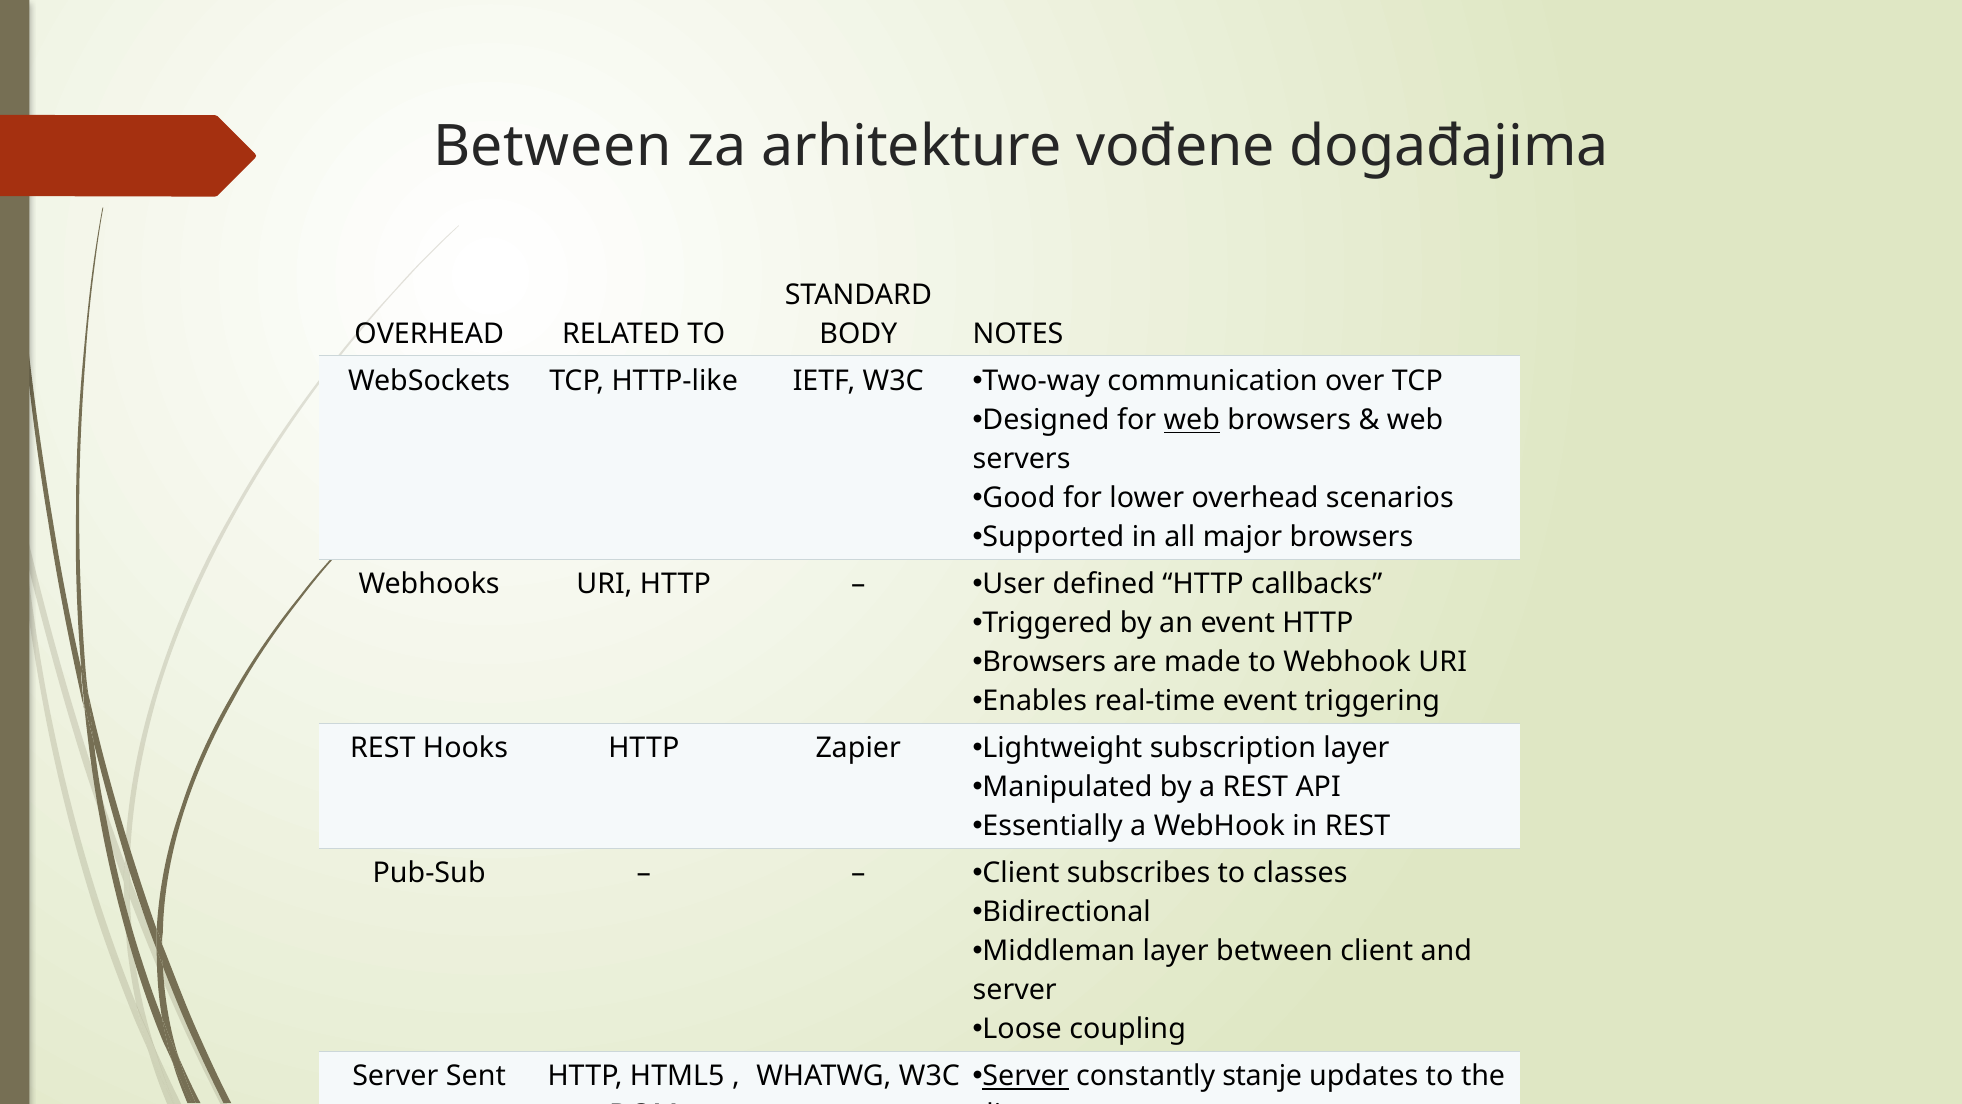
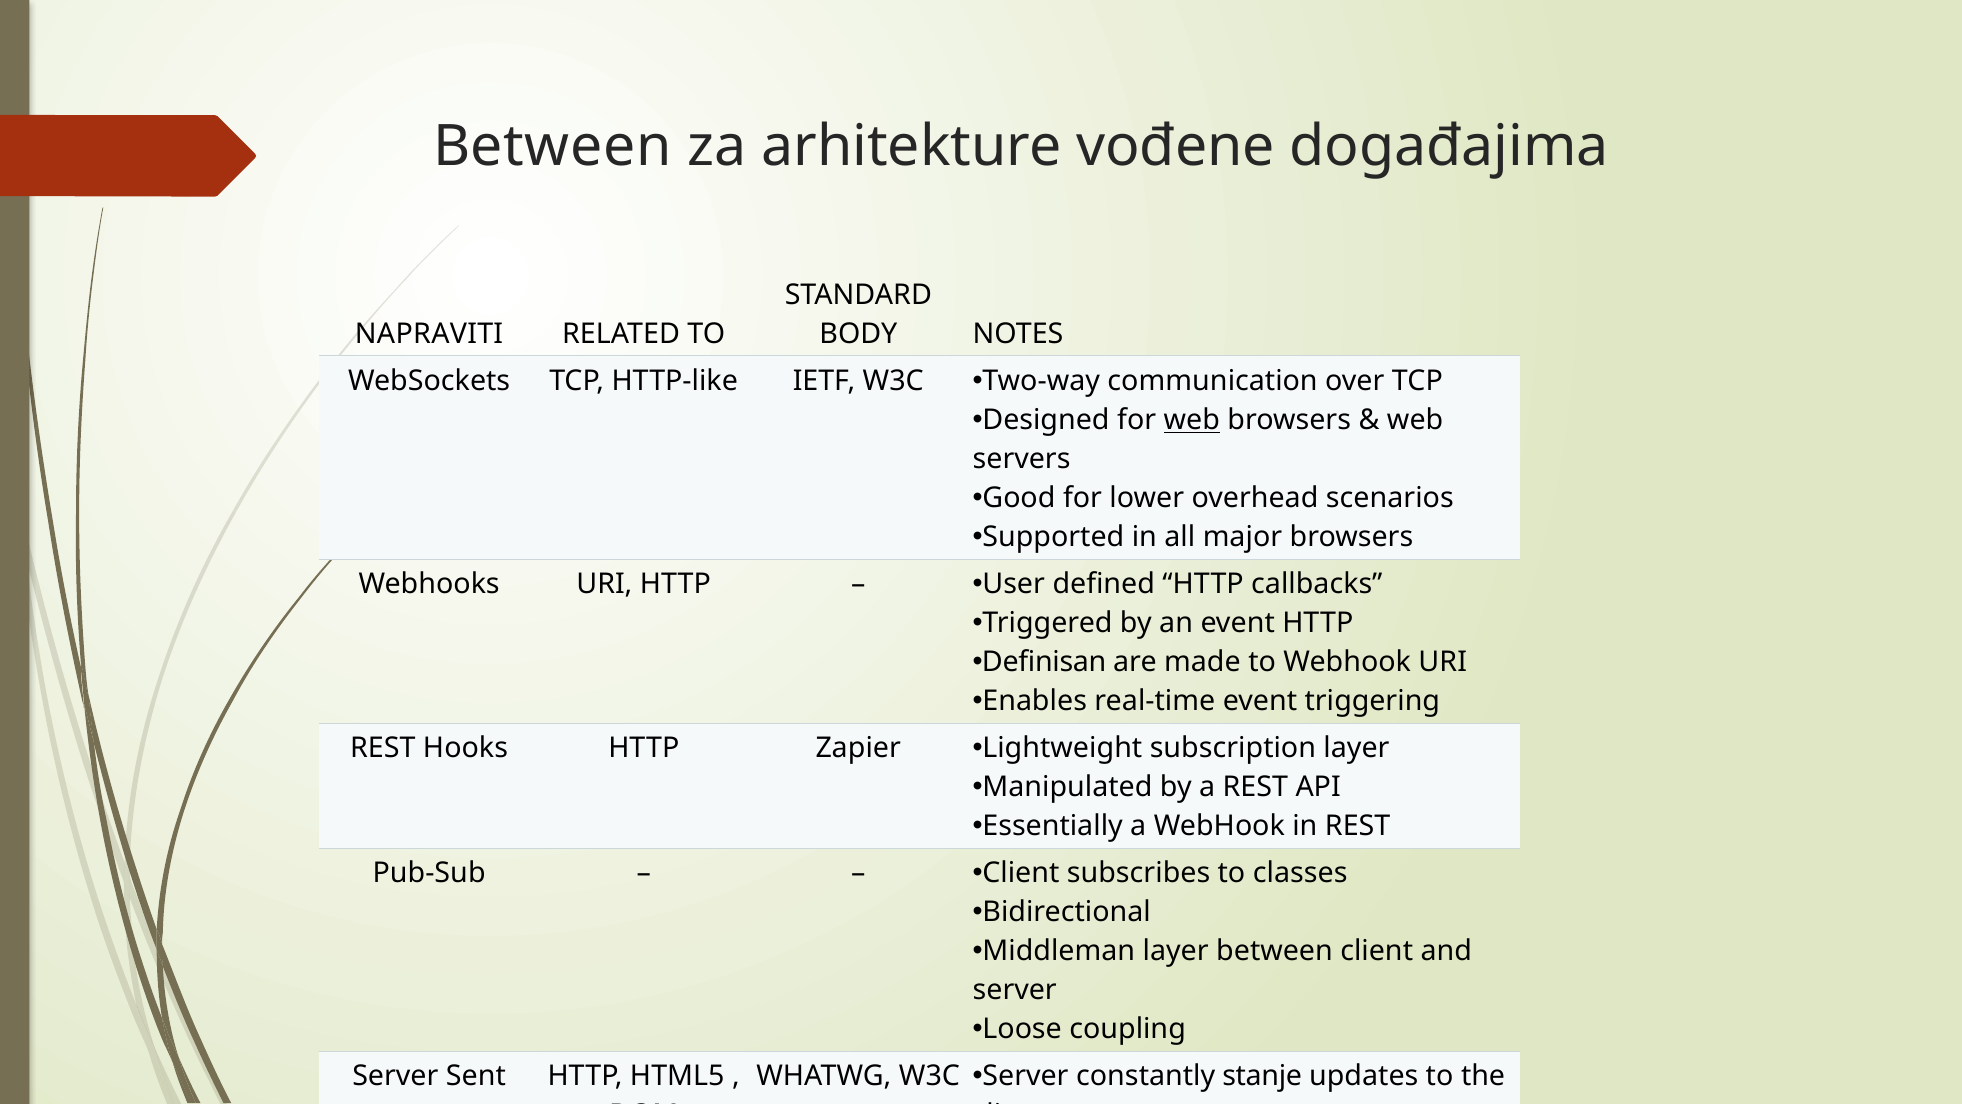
OVERHEAD: OVERHEAD -> NAPRAVITI (429, 334)
Browsers: Browsers -> Definisan (1044, 662)
Server underline: present -> none (1025, 1076)
